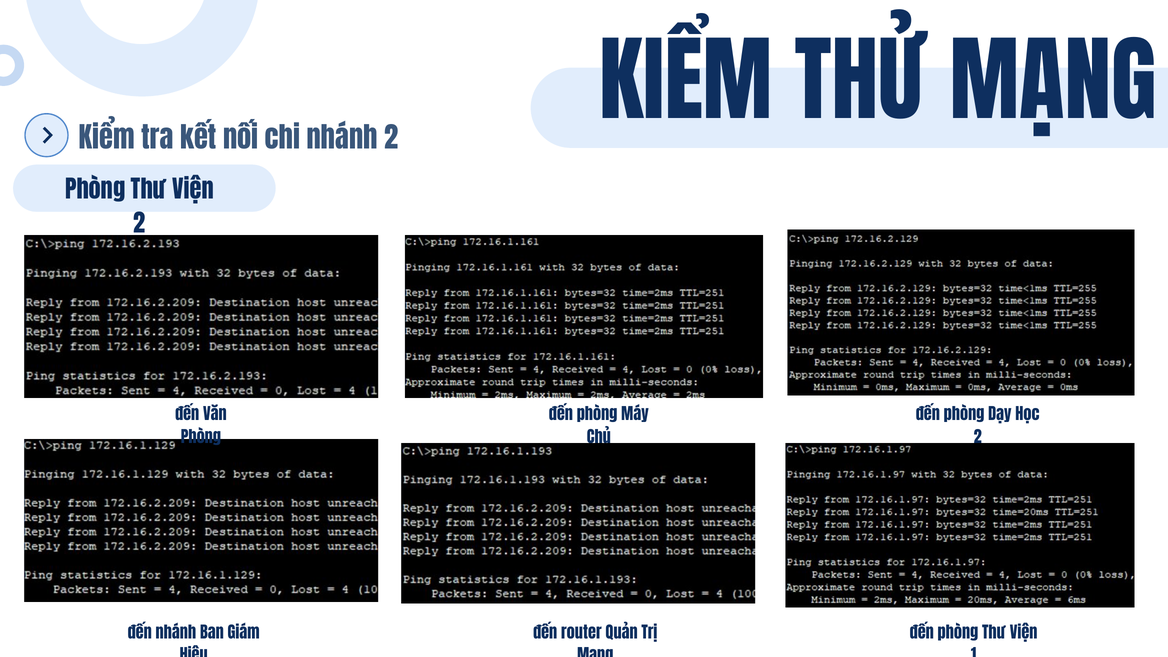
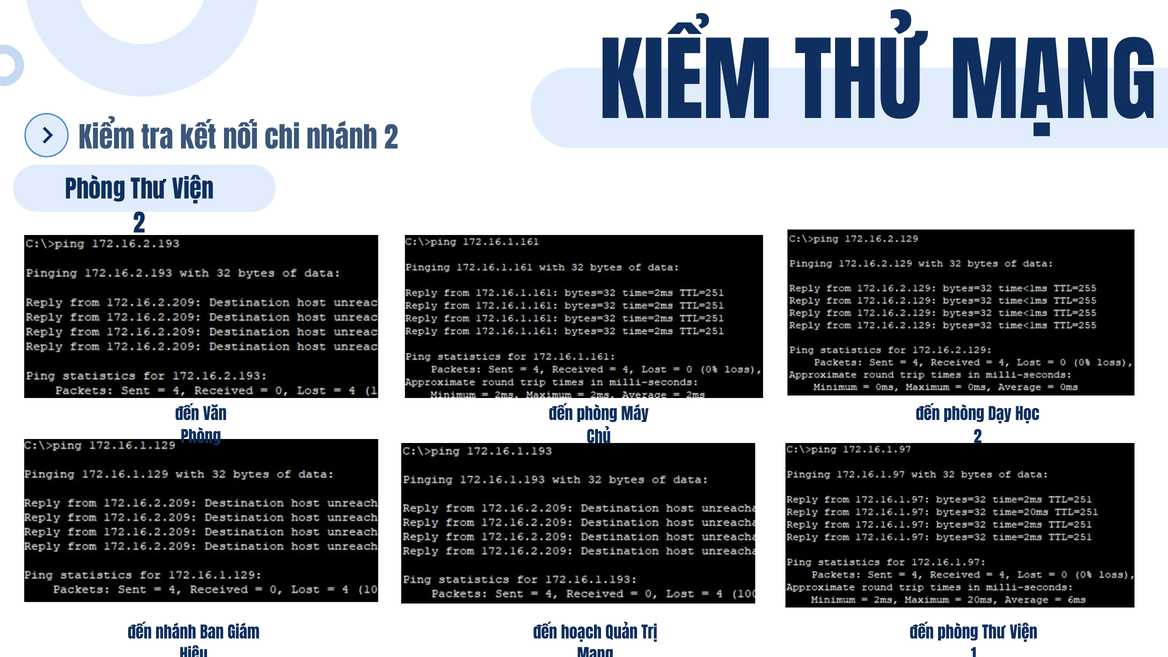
router: router -> hoạch (581, 633)
